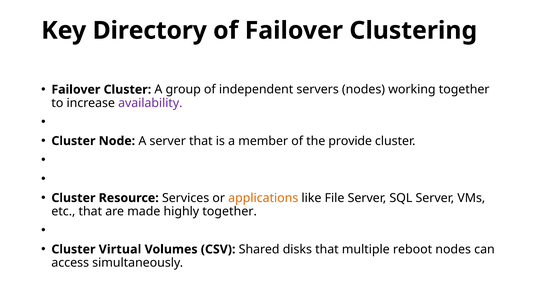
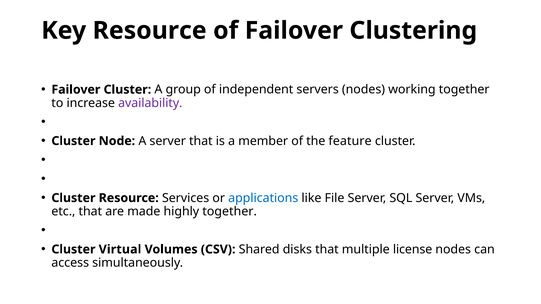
Key Directory: Directory -> Resource (150, 31)
provide: provide -> feature (350, 141)
applications colour: orange -> blue (263, 198)
reboot: reboot -> license (413, 250)
